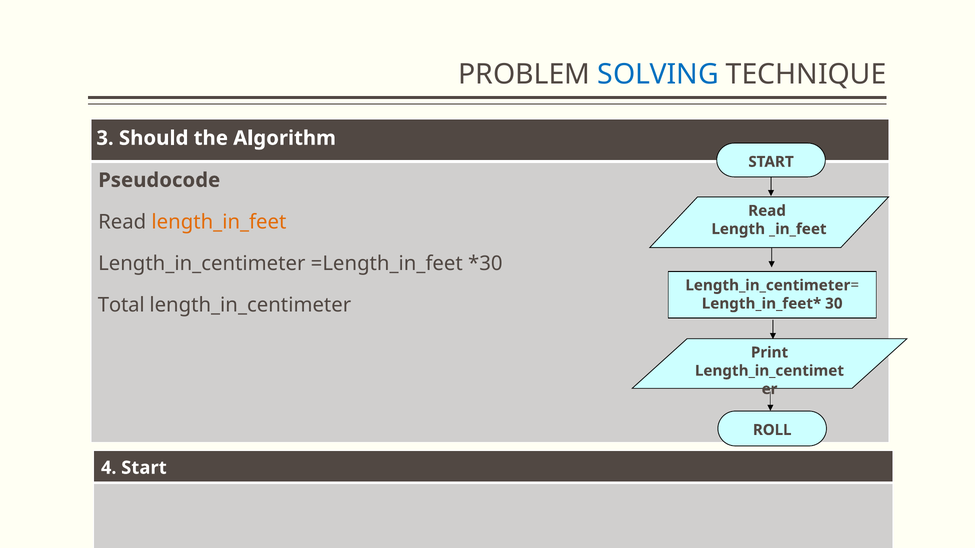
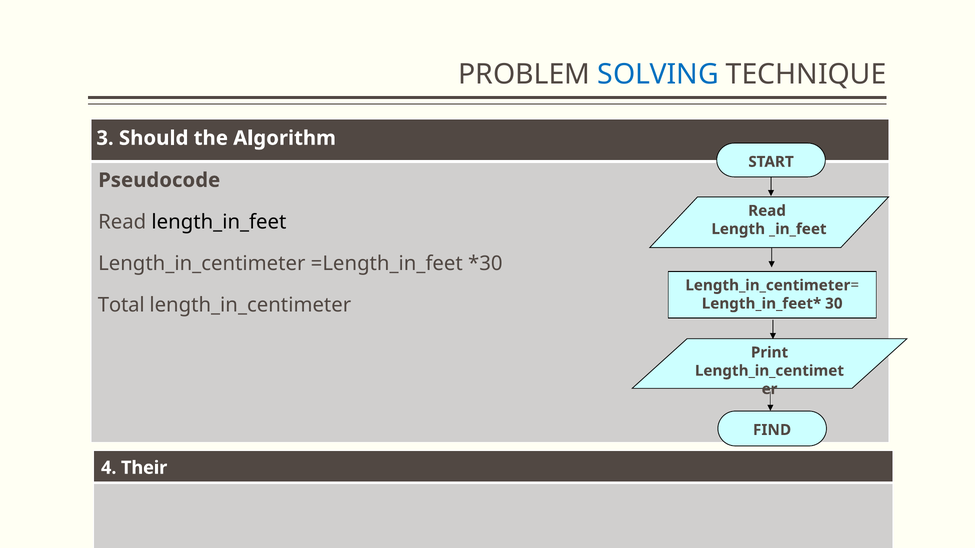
length_in_feet colour: orange -> black (219, 222)
ROLL: ROLL -> FIND (772, 430)
4 Start: Start -> Their (144, 468)
